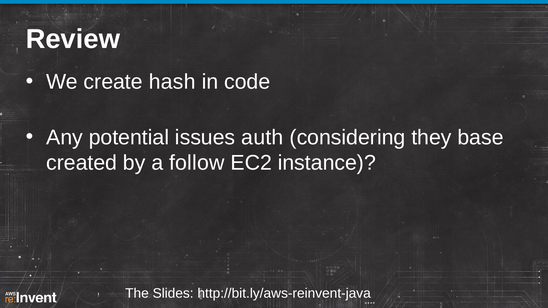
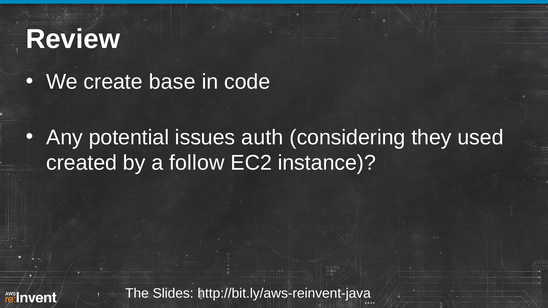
hash: hash -> base (172, 82)
base: base -> used (480, 137)
